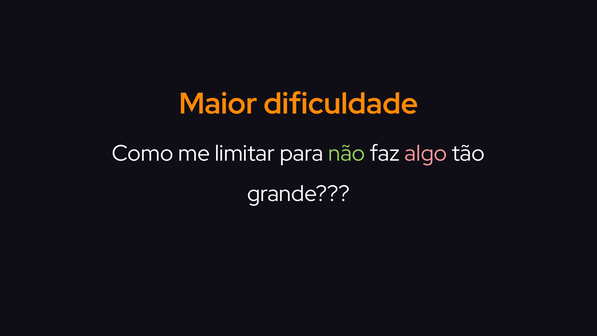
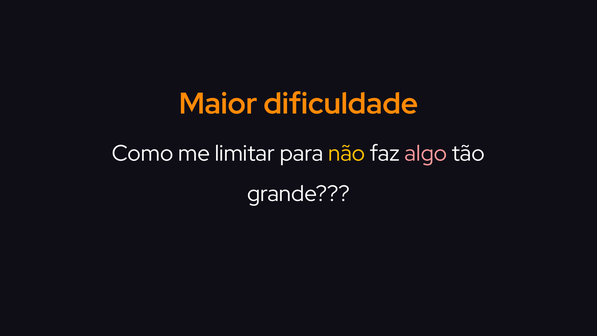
não colour: light green -> yellow (347, 153)
